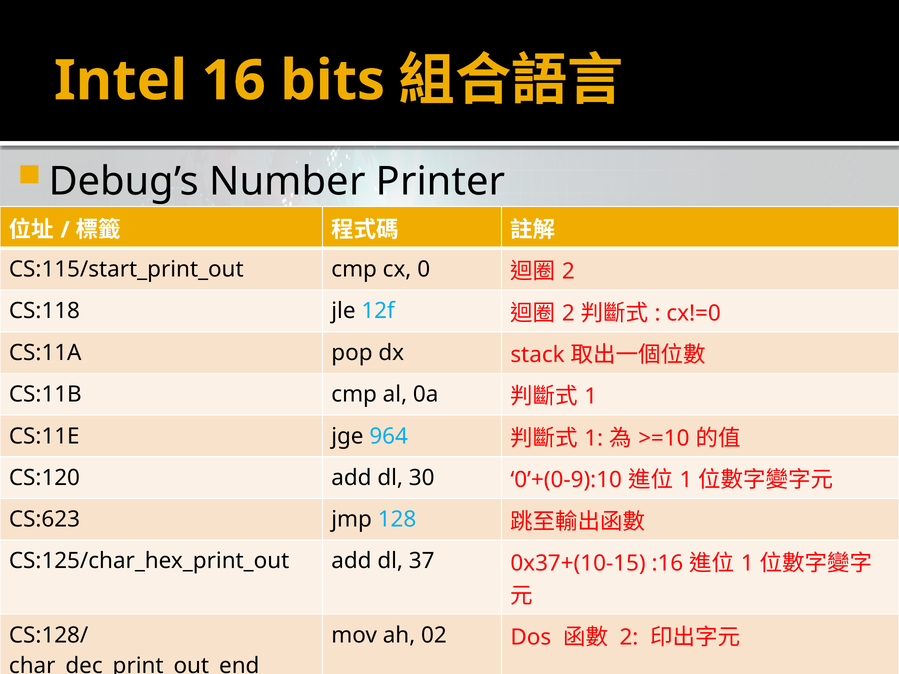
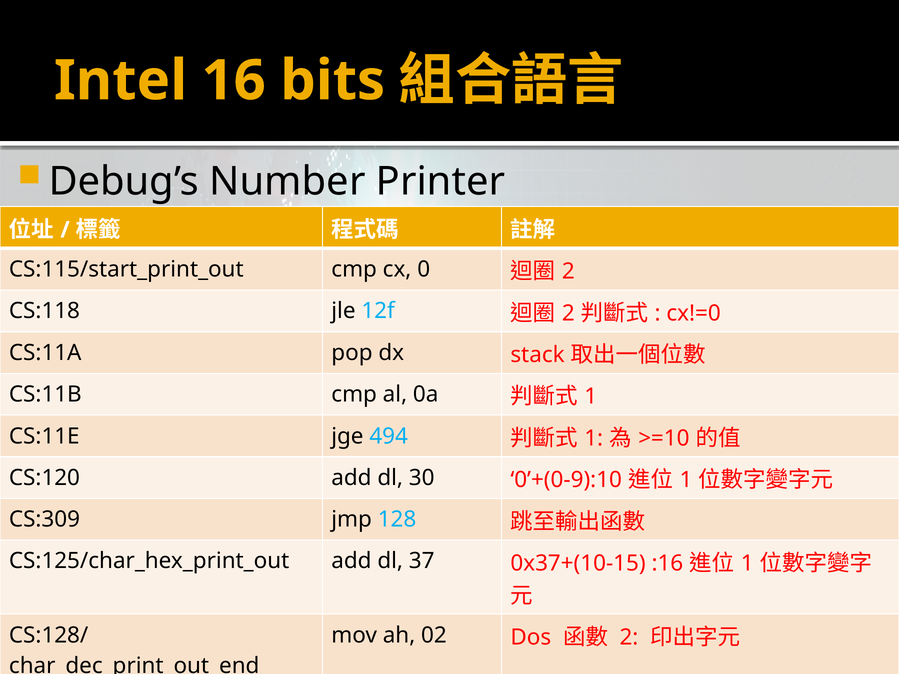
964: 964 -> 494 (389, 436)
CS:623: CS:623 -> CS:309 (44, 520)
